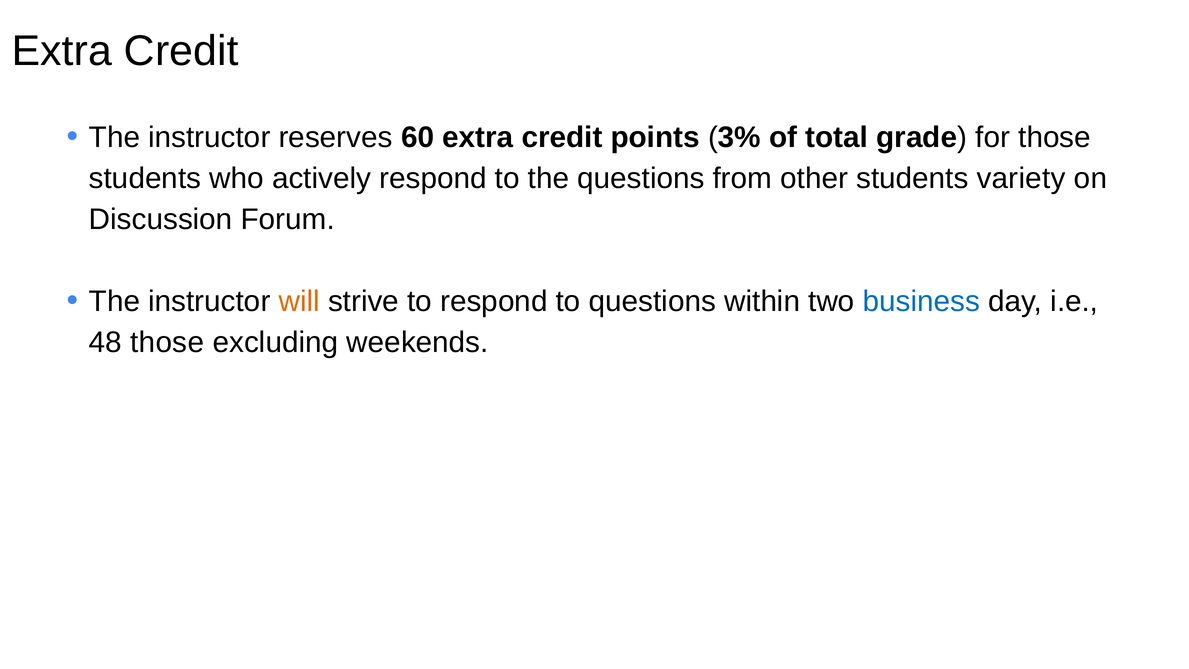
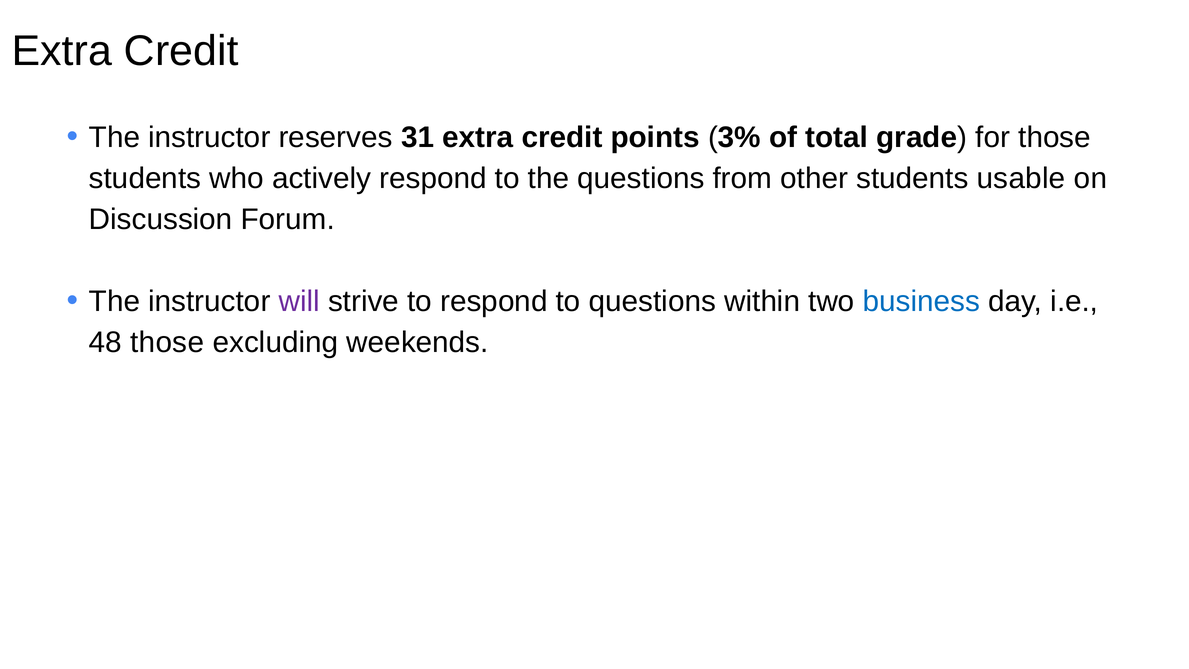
60: 60 -> 31 (418, 137)
variety: variety -> usable (1021, 178)
will colour: orange -> purple (299, 301)
